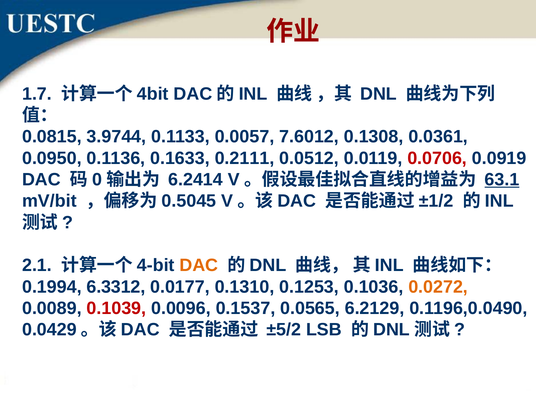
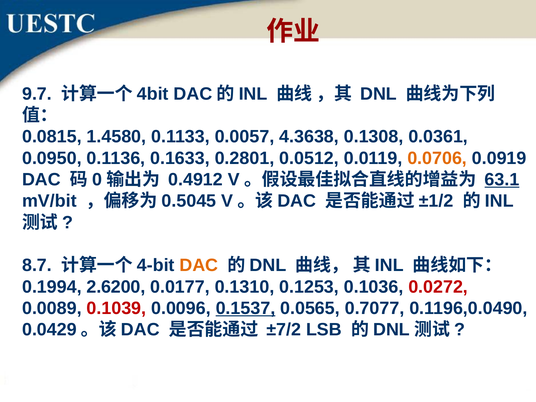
1.7: 1.7 -> 9.7 (37, 94)
3.9744: 3.9744 -> 1.4580 (116, 137)
7.6012: 7.6012 -> 4.3638 (309, 137)
0.2111: 0.2111 -> 0.2801 (245, 158)
0.0706 colour: red -> orange (437, 158)
6.2414: 6.2414 -> 0.4912 (196, 180)
2.1: 2.1 -> 8.7 (37, 265)
6.3312: 6.3312 -> 2.6200 (116, 287)
0.0272 colour: orange -> red (438, 287)
0.1537 underline: none -> present (245, 308)
6.2129: 6.2129 -> 0.7077 (375, 308)
±5/2: ±5/2 -> ±7/2 (284, 330)
